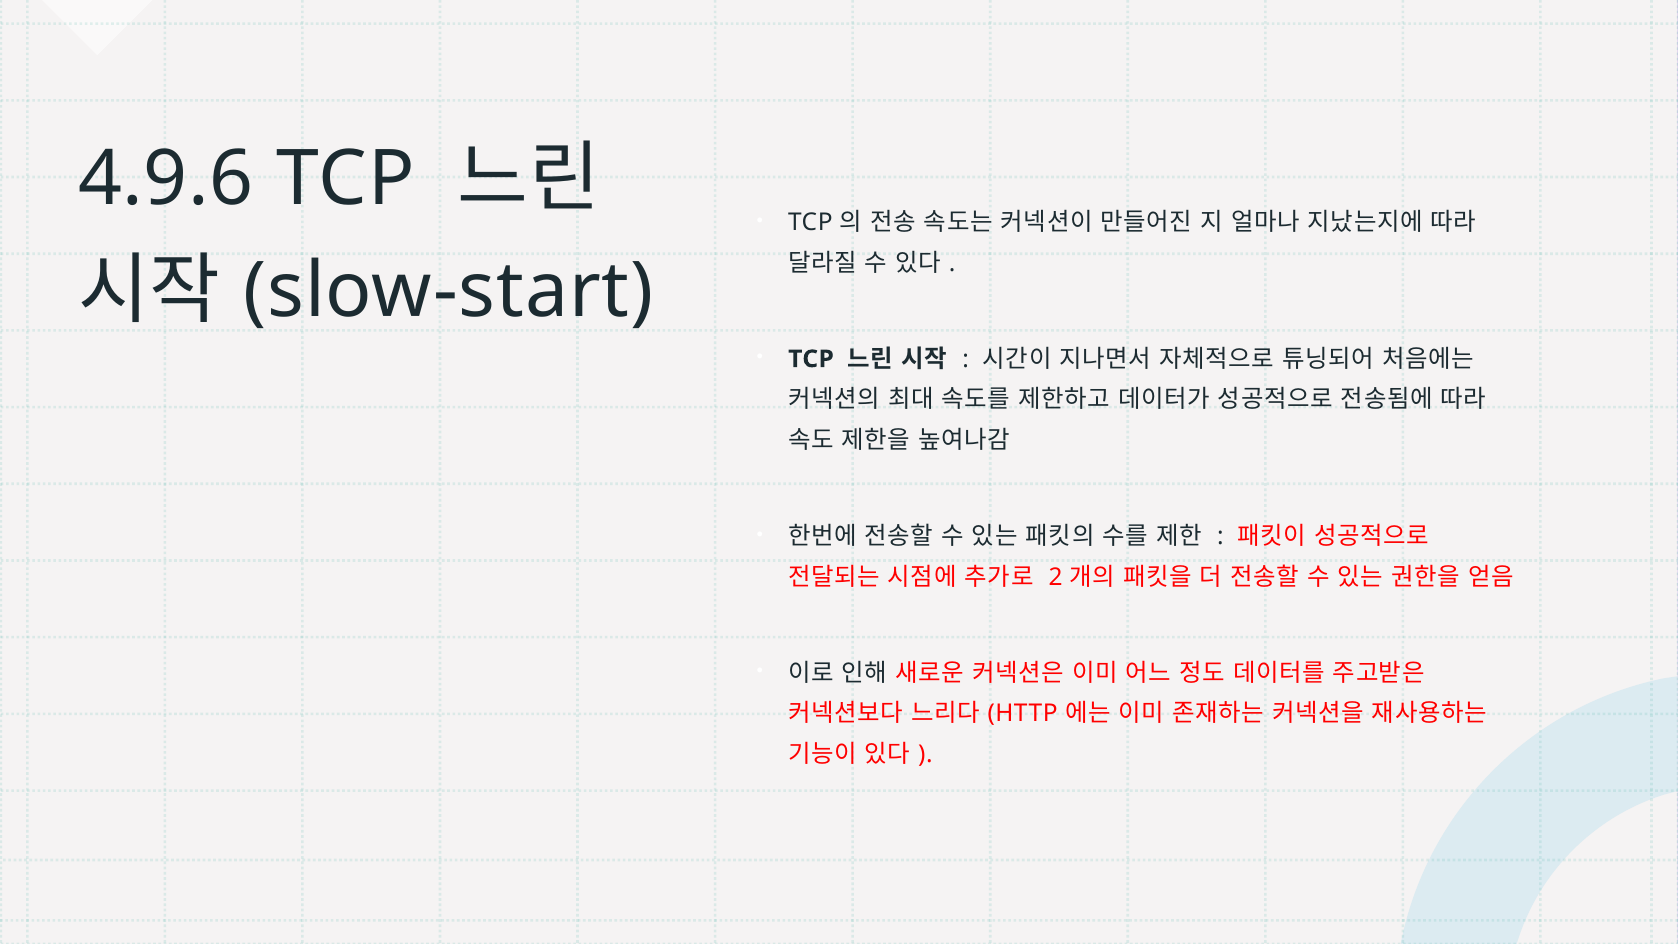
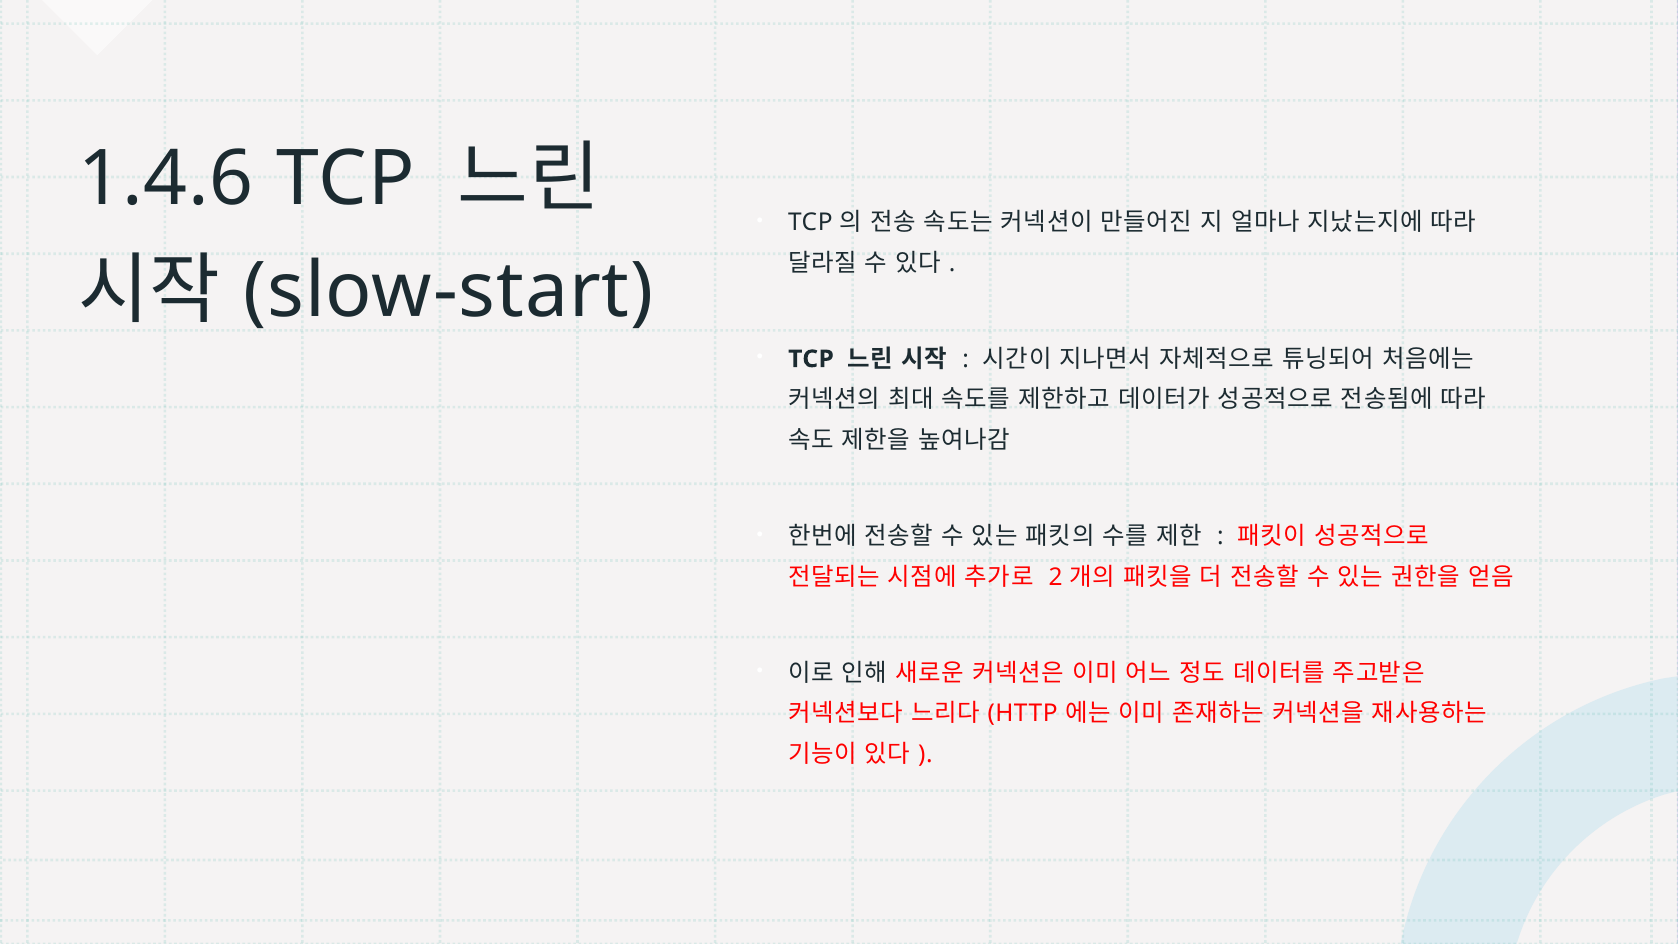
4.9.6: 4.9.6 -> 1.4.6 (166, 179)
